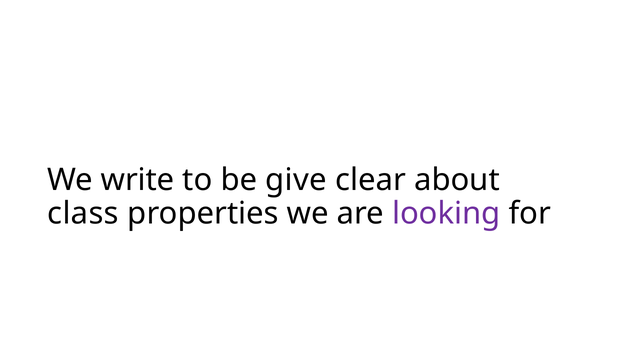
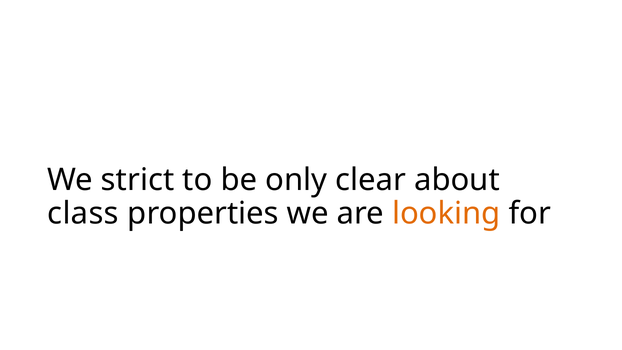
write: write -> strict (138, 180)
give: give -> only (296, 180)
looking colour: purple -> orange (446, 213)
